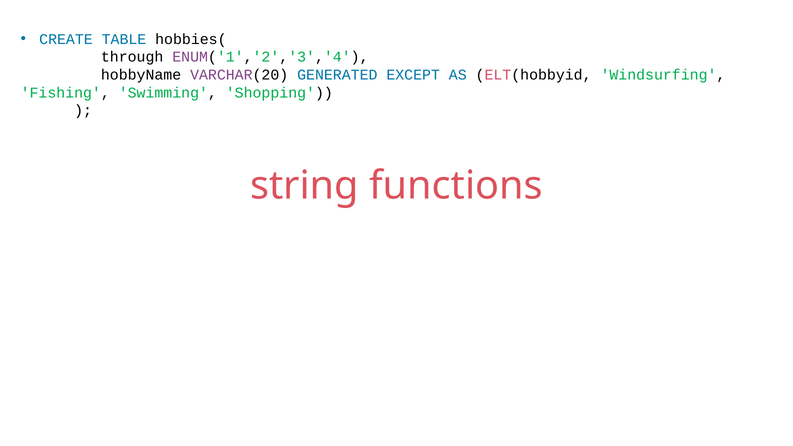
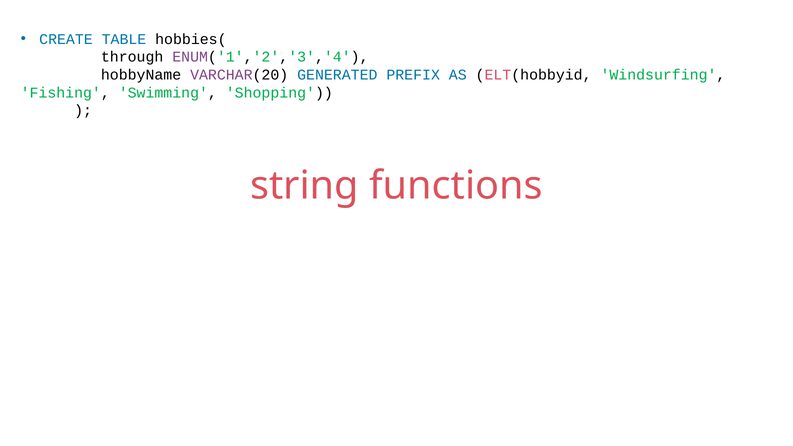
EXCEPT: EXCEPT -> PREFIX (413, 75)
